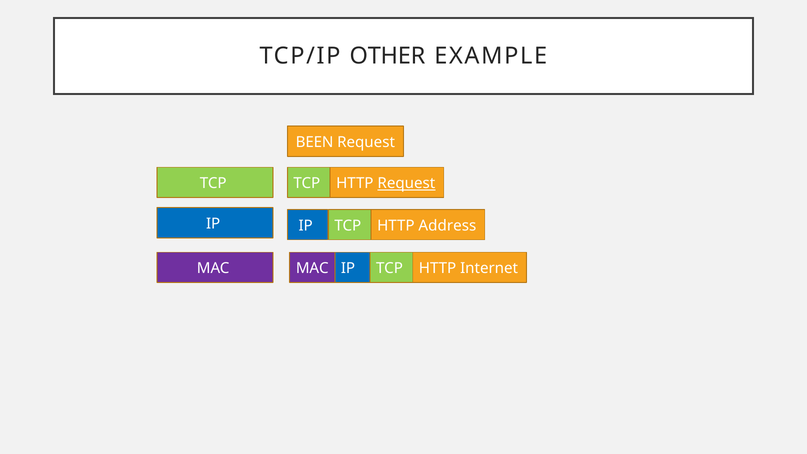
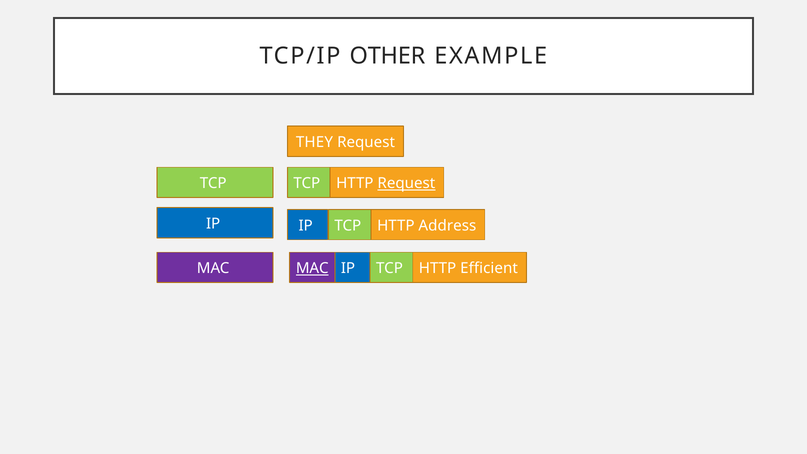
BEEN: BEEN -> THEY (314, 142)
MAC underline: none -> present (312, 268)
Internet: Internet -> Efficient (489, 268)
